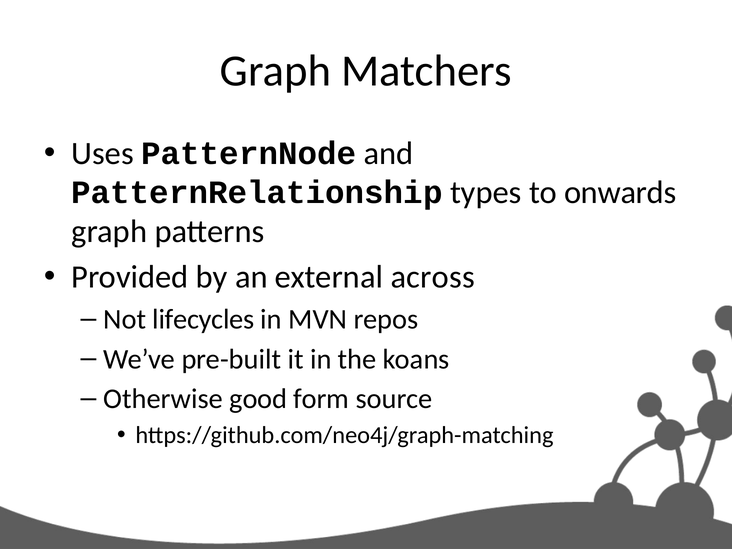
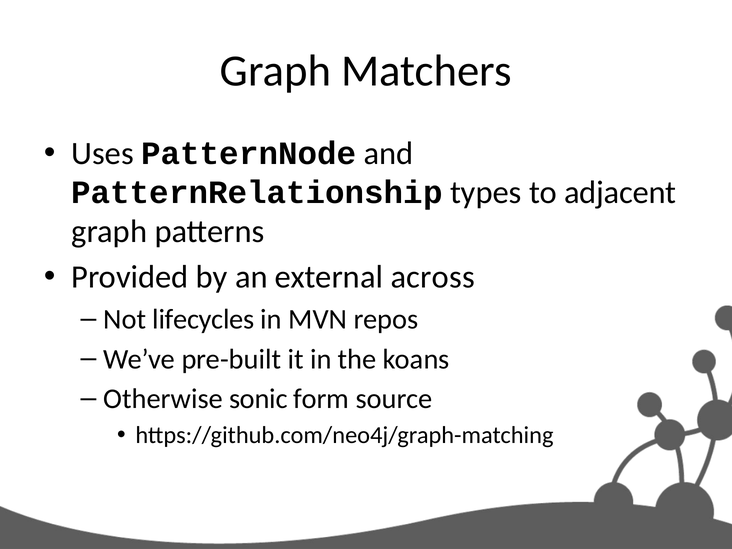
onwards: onwards -> adjacent (620, 193)
good: good -> sonic (258, 399)
